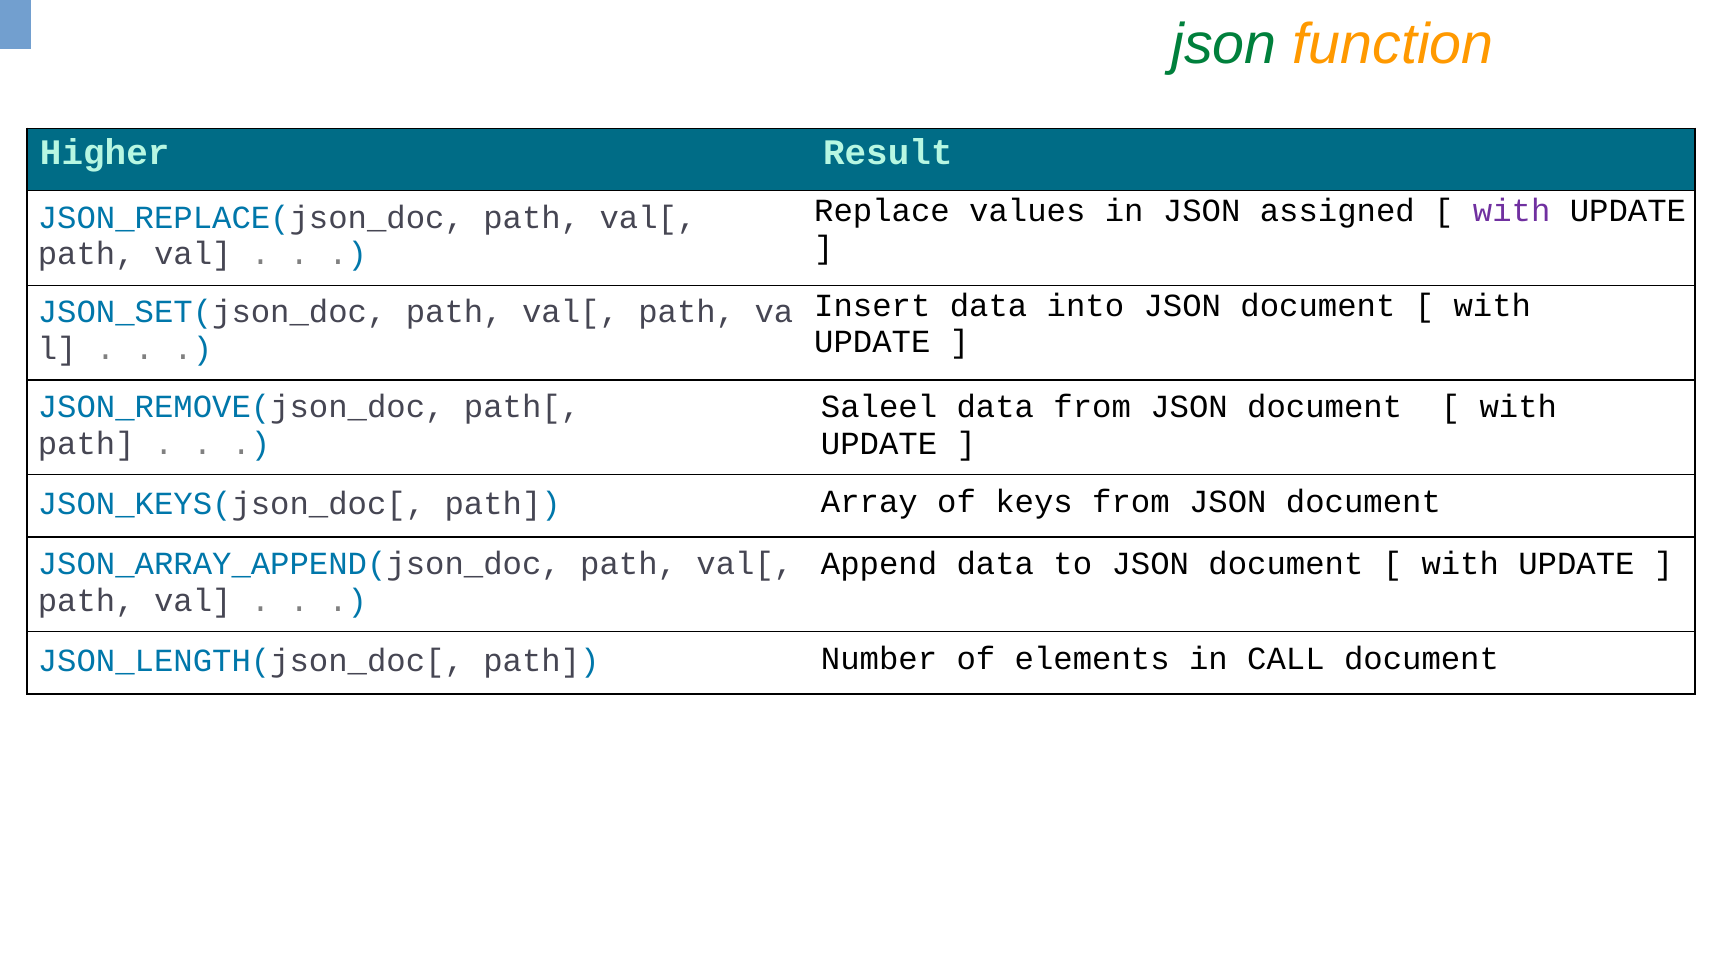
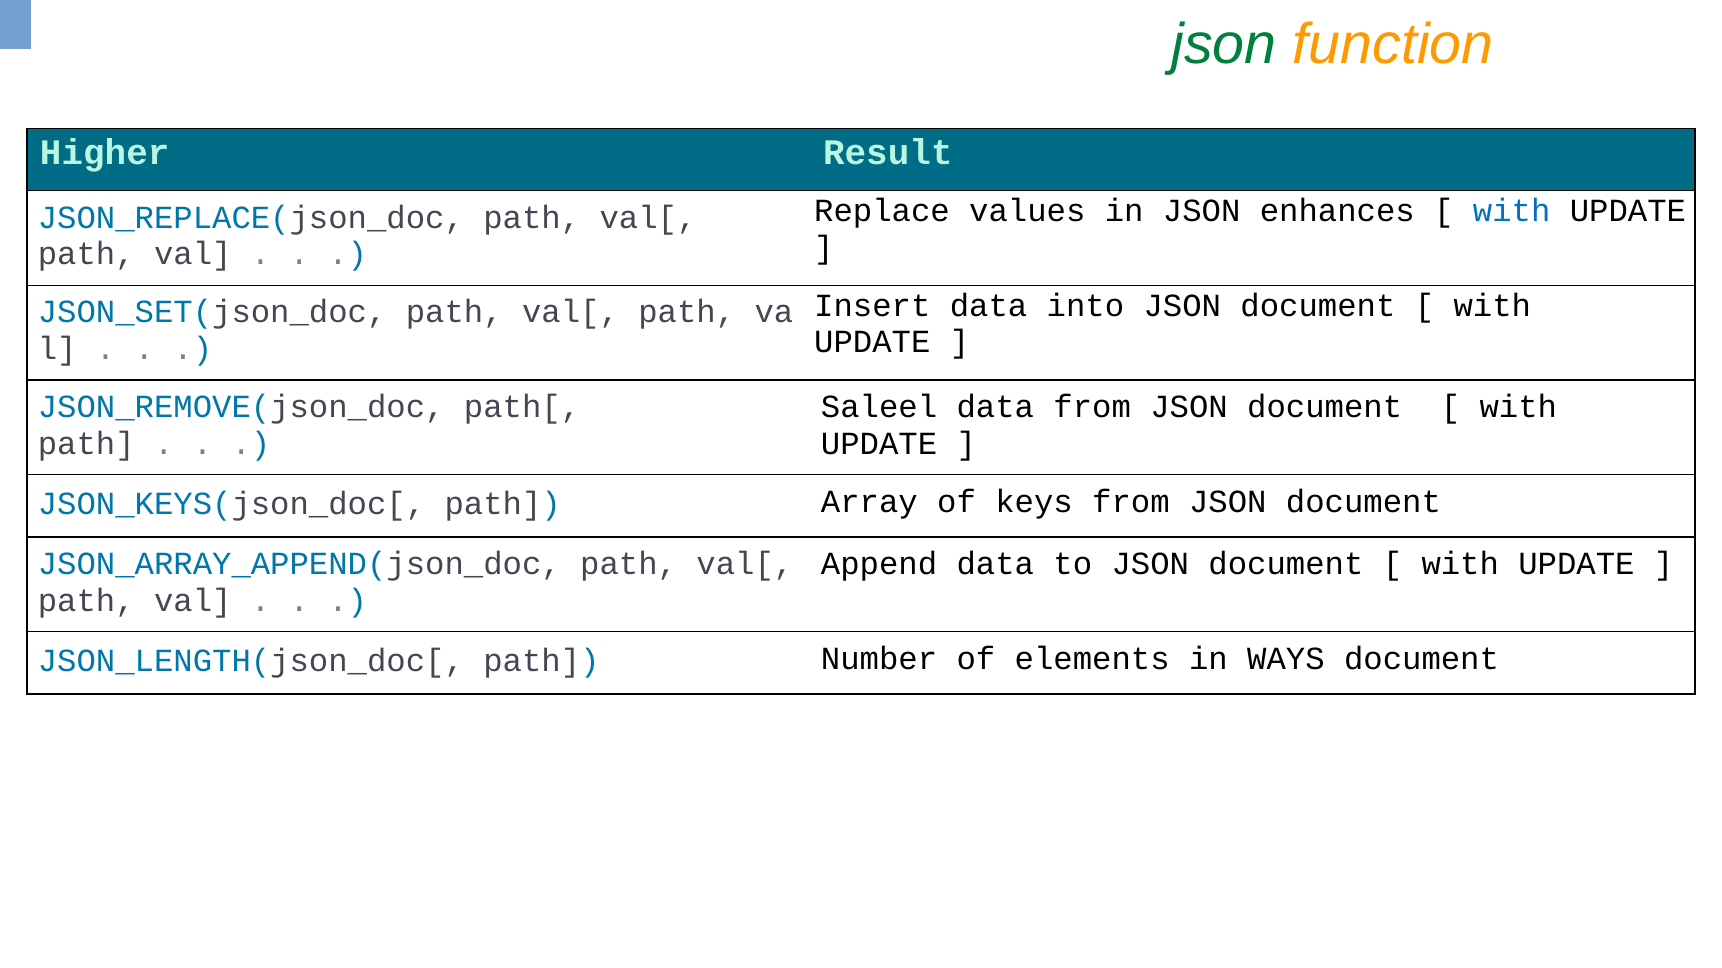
assigned: assigned -> enhances (1337, 211)
with colour: purple -> blue (1512, 211)
CALL: CALL -> WAYS (1286, 659)
